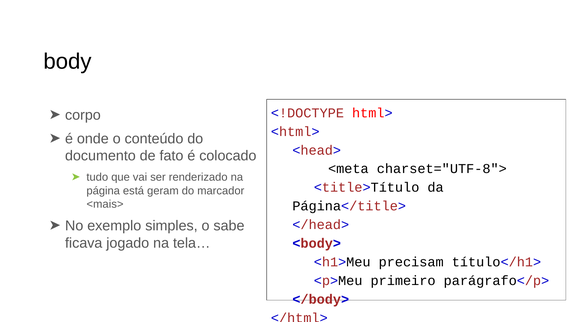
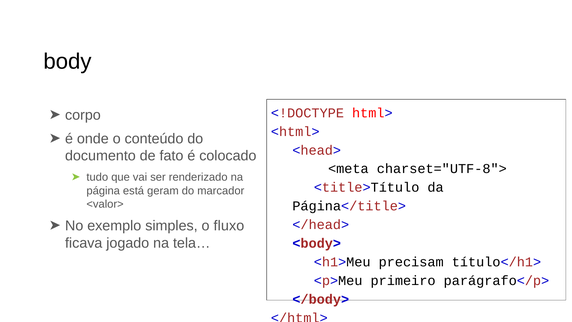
<mais>: <mais> -> <valor> (105, 204)
sabe: sabe -> fluxo (229, 226)
